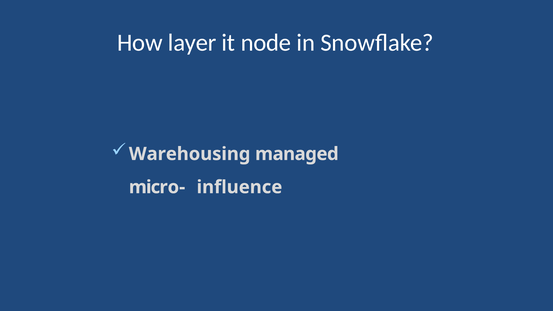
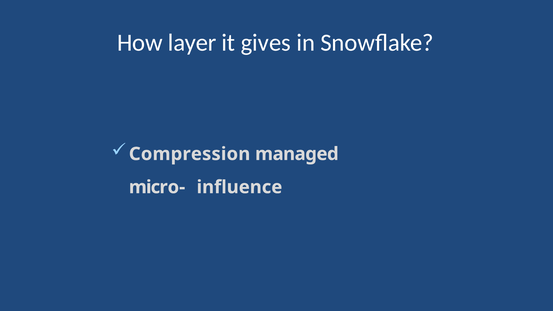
node: node -> gives (266, 43)
Warehousing: Warehousing -> Compression (190, 154)
